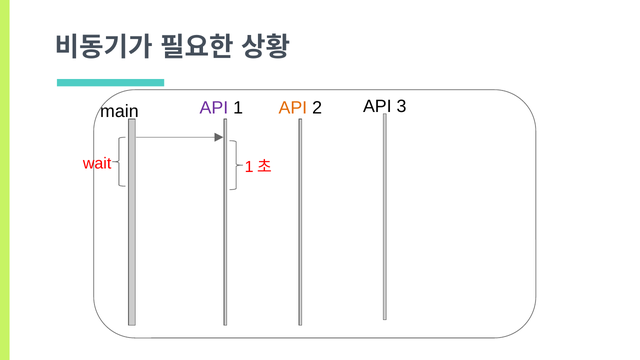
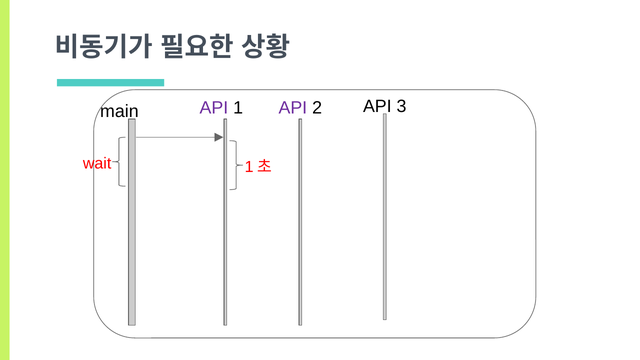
API colour: orange -> purple (293, 108)
